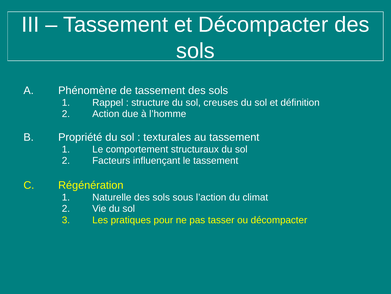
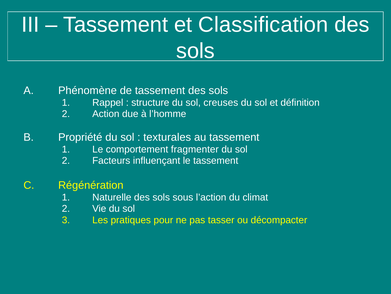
et Décompacter: Décompacter -> Classification (263, 25)
structuraux: structuraux -> fragmenter (195, 149)
